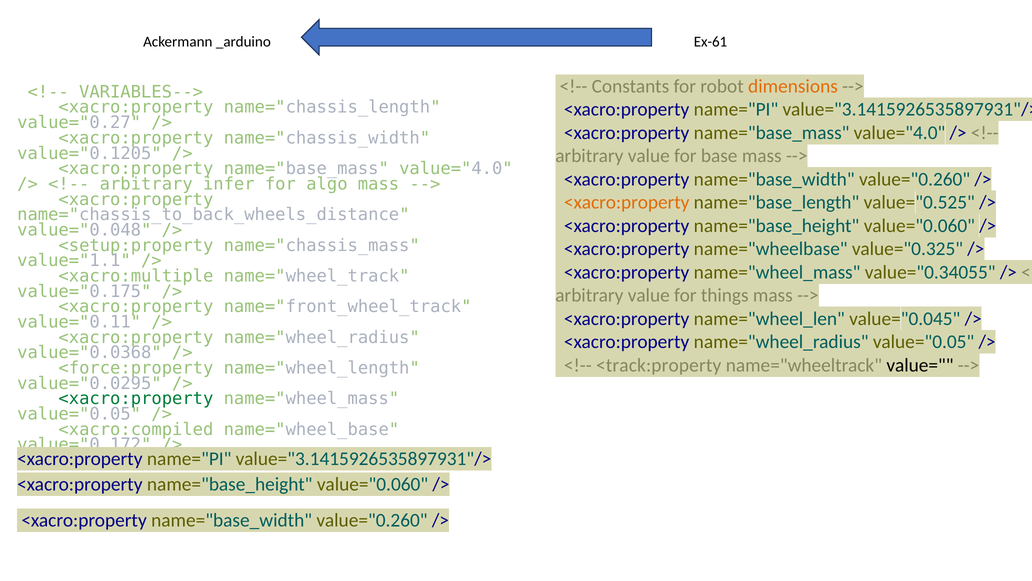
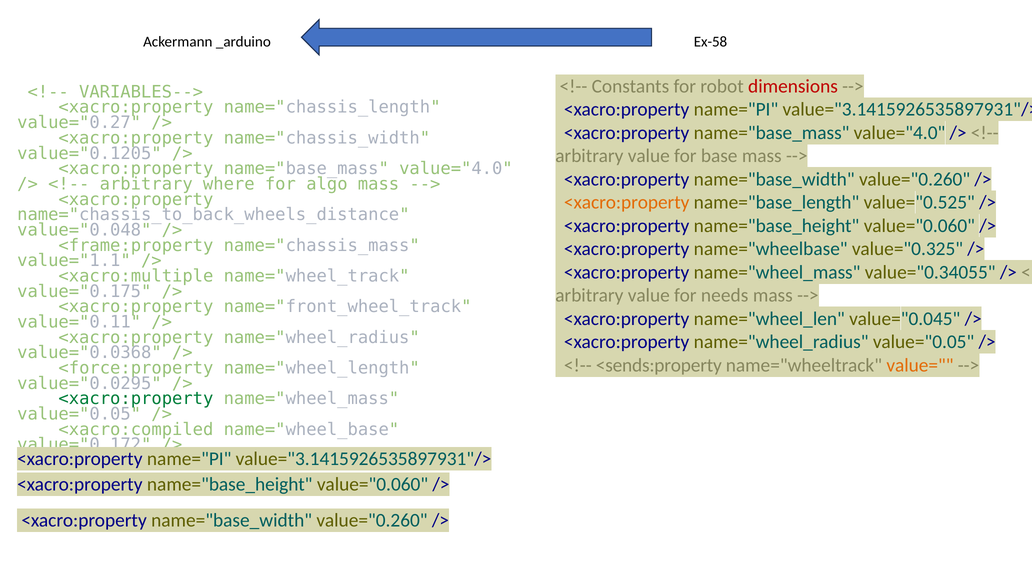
Ex-61: Ex-61 -> Ex-58 (711, 42)
dimensions colour: orange -> red (793, 86)
infer: infer -> where (229, 184)
<setup:property: <setup:property -> <frame:property (136, 245)
things: things -> needs (725, 295)
<track:property: <track:property -> <sends:property (659, 365)
value= colour: black -> orange (920, 365)
